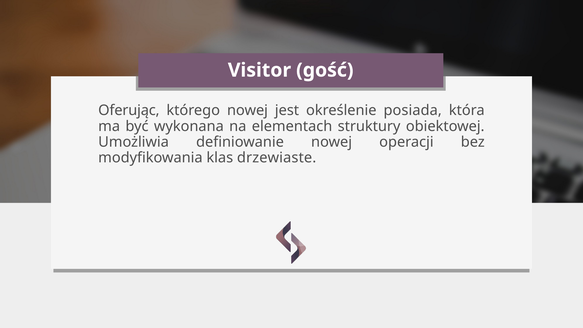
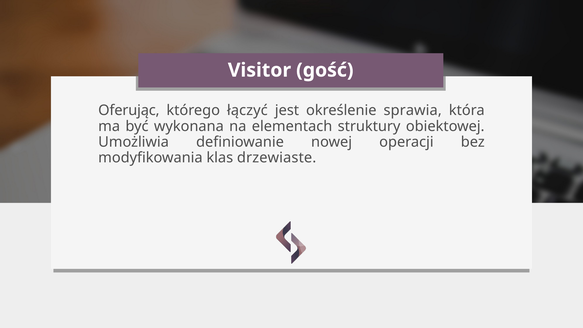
którego nowej: nowej -> łączyć (247, 110)
posiada: posiada -> sprawia (413, 110)
